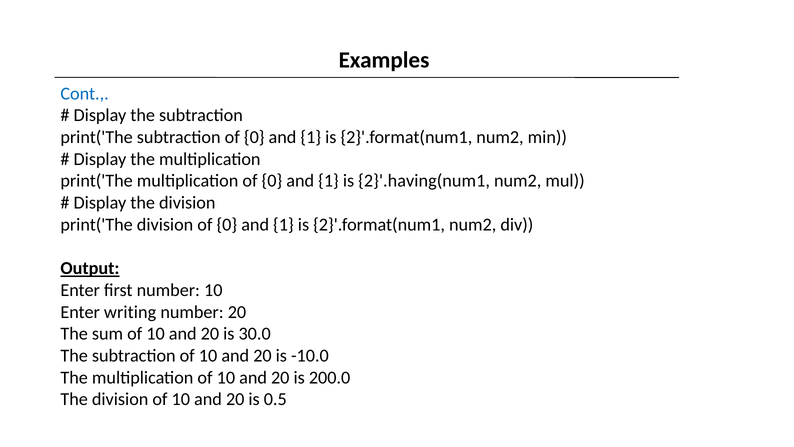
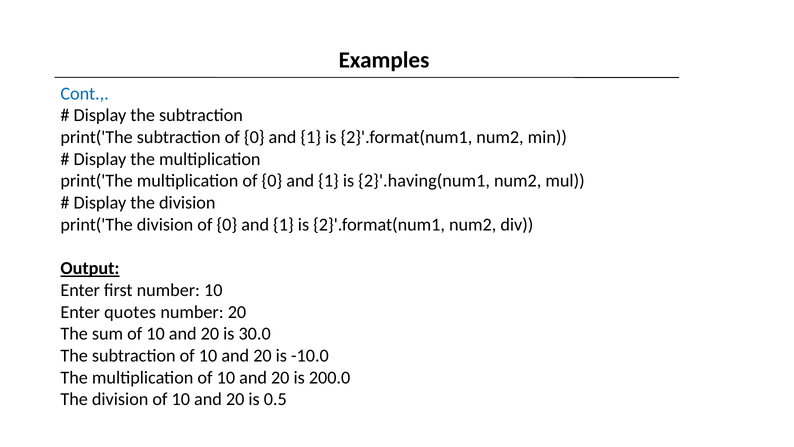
writing: writing -> quotes (130, 312)
